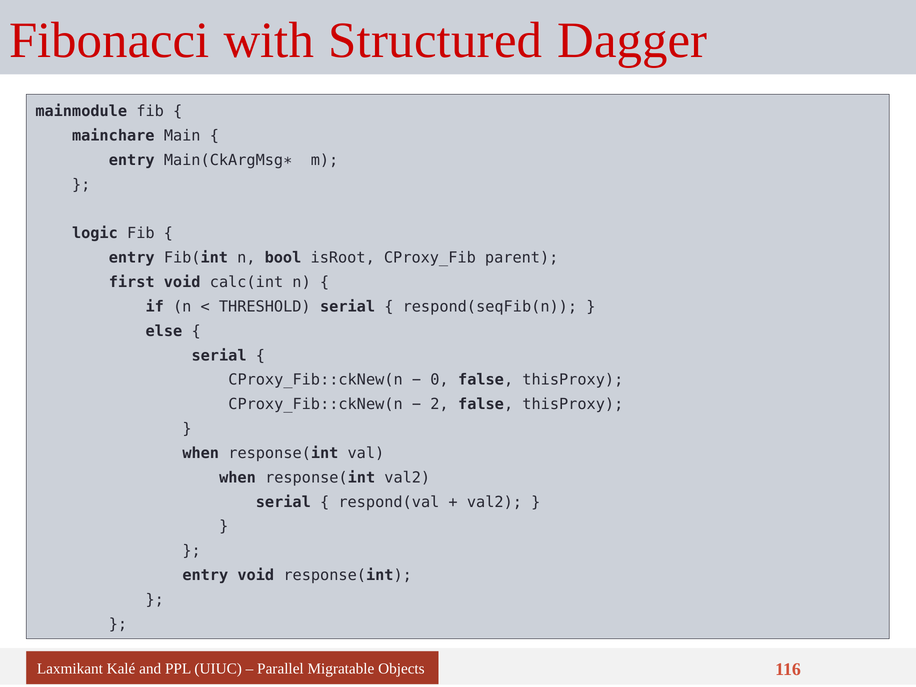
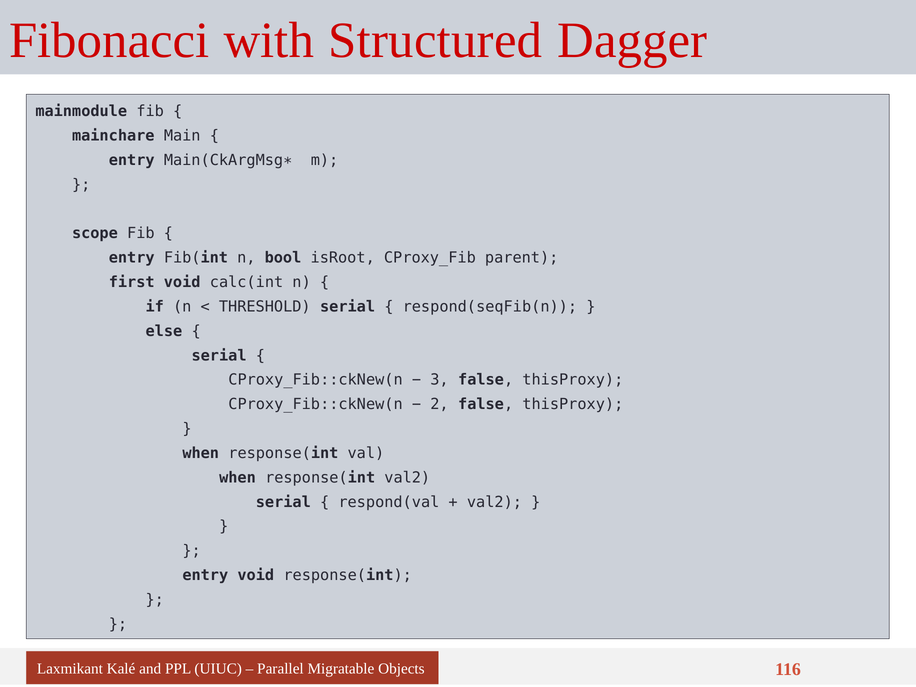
logic: logic -> scope (95, 233)
0: 0 -> 3 (439, 380)
